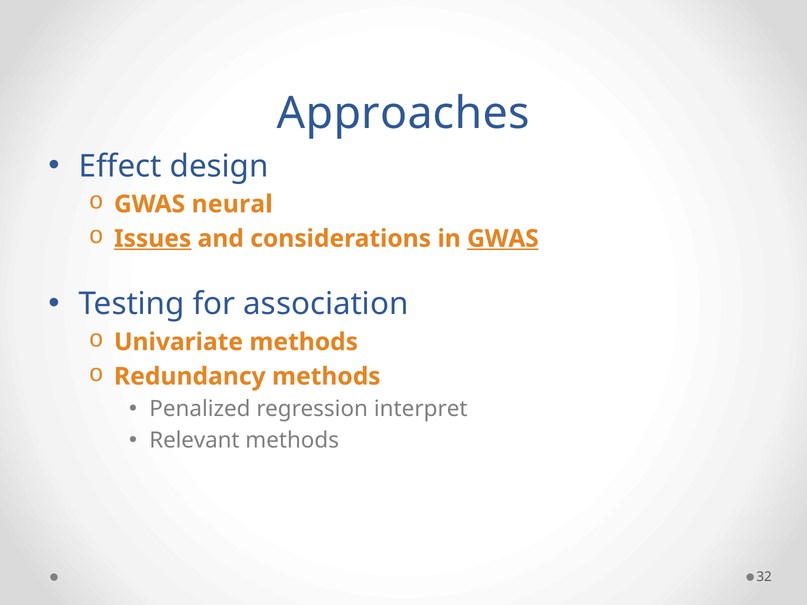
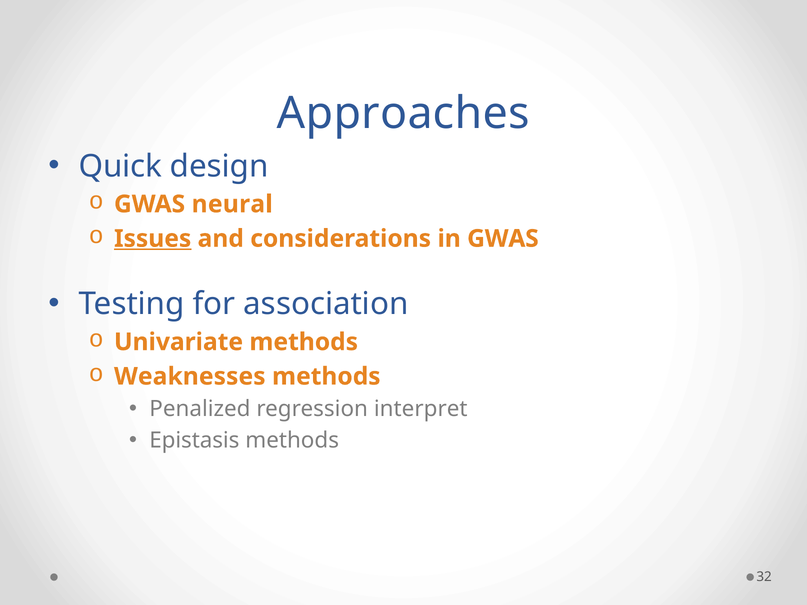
Effect: Effect -> Quick (120, 166)
GWAS underline: present -> none (503, 239)
Redundancy: Redundancy -> Weaknesses (190, 377)
Relevant: Relevant -> Epistasis (194, 441)
